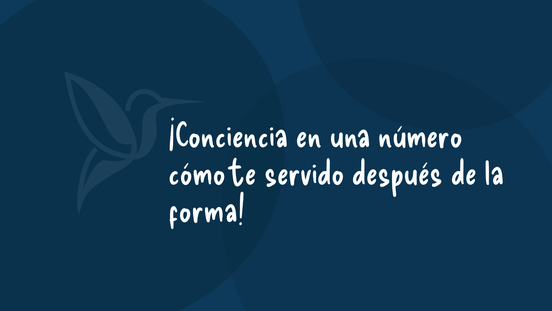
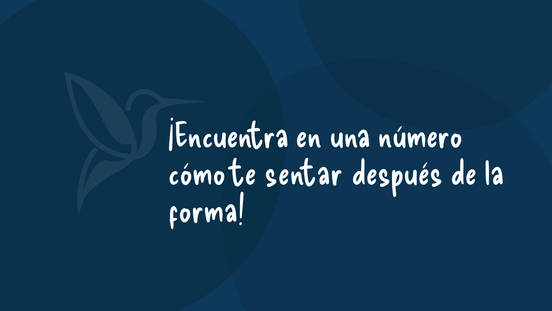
¡Conciencia: ¡Conciencia -> ¡Encuentra (228, 136)
servido: servido -> sentar (304, 173)
